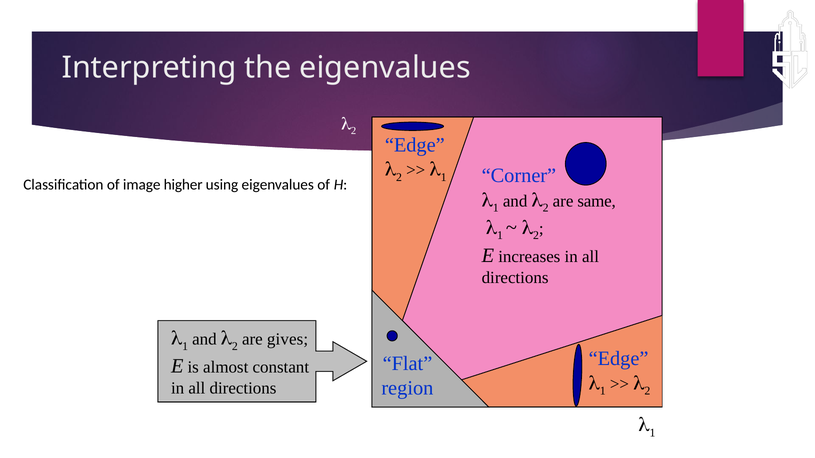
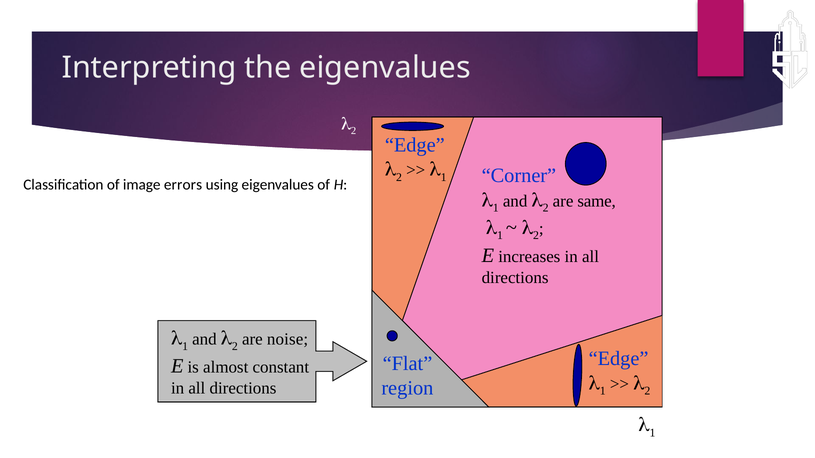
higher: higher -> errors (183, 185)
gives: gives -> noise (288, 340)
